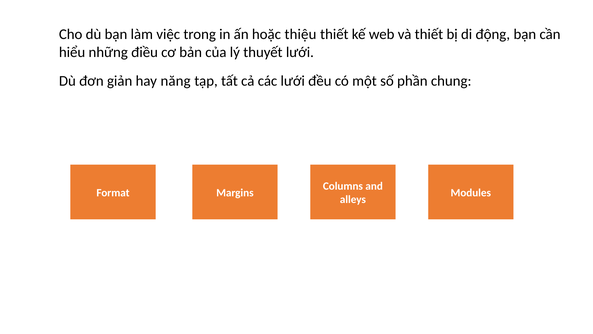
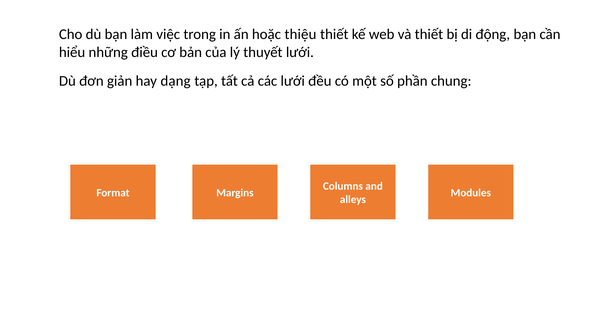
năng: năng -> dạng (176, 81)
